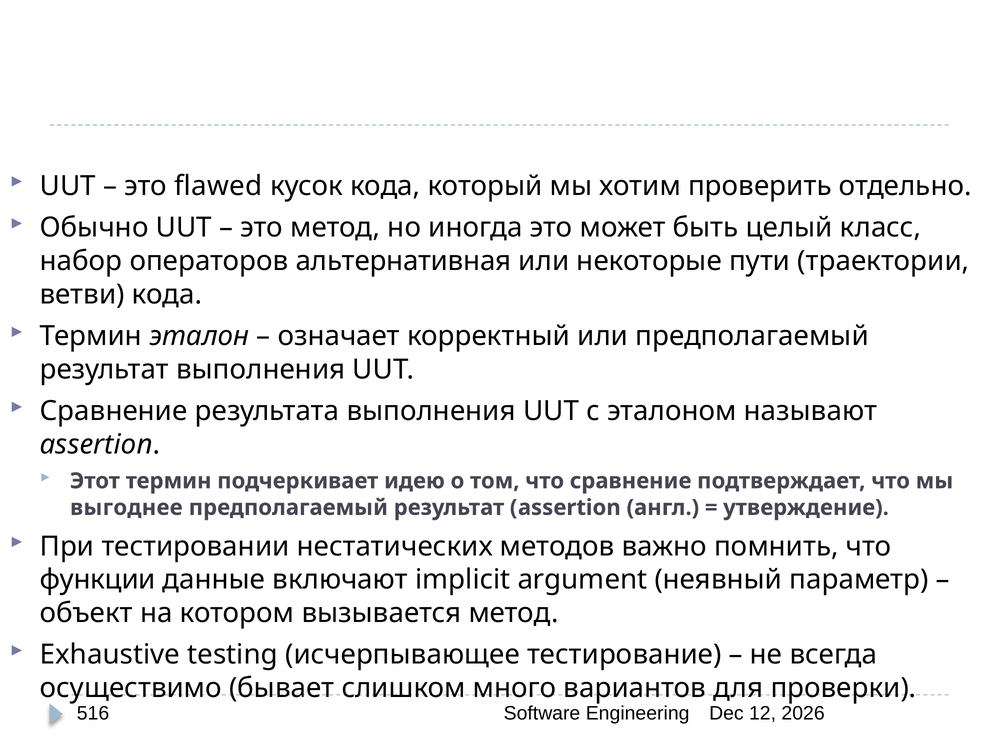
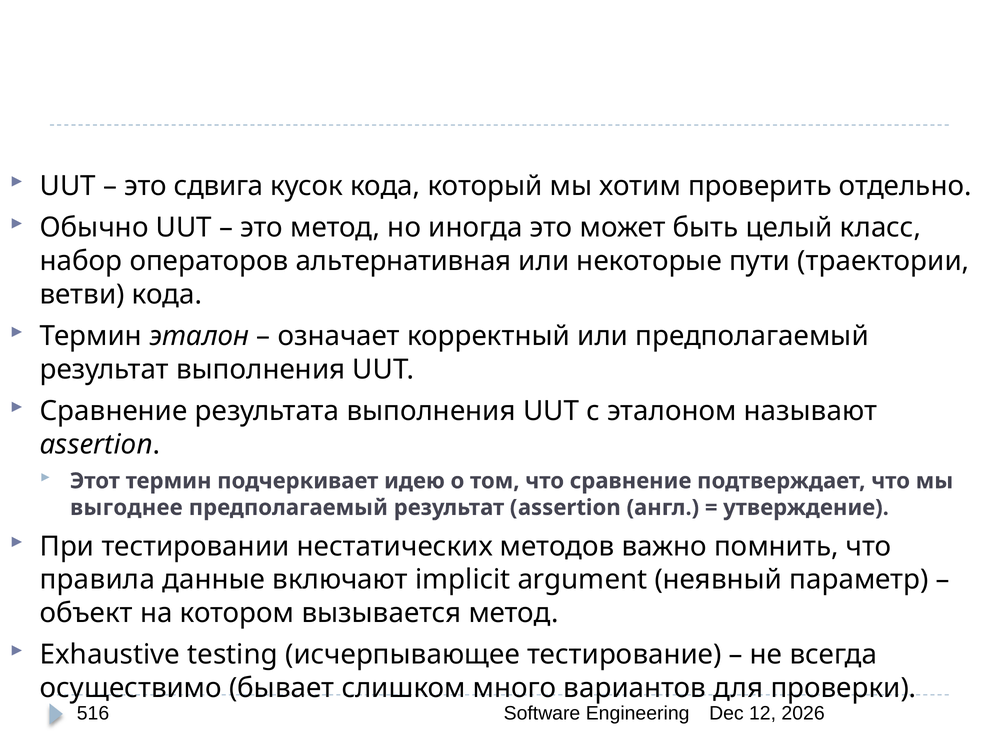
flawed: flawed -> сдвига (219, 186)
функции: функции -> правила (97, 579)
